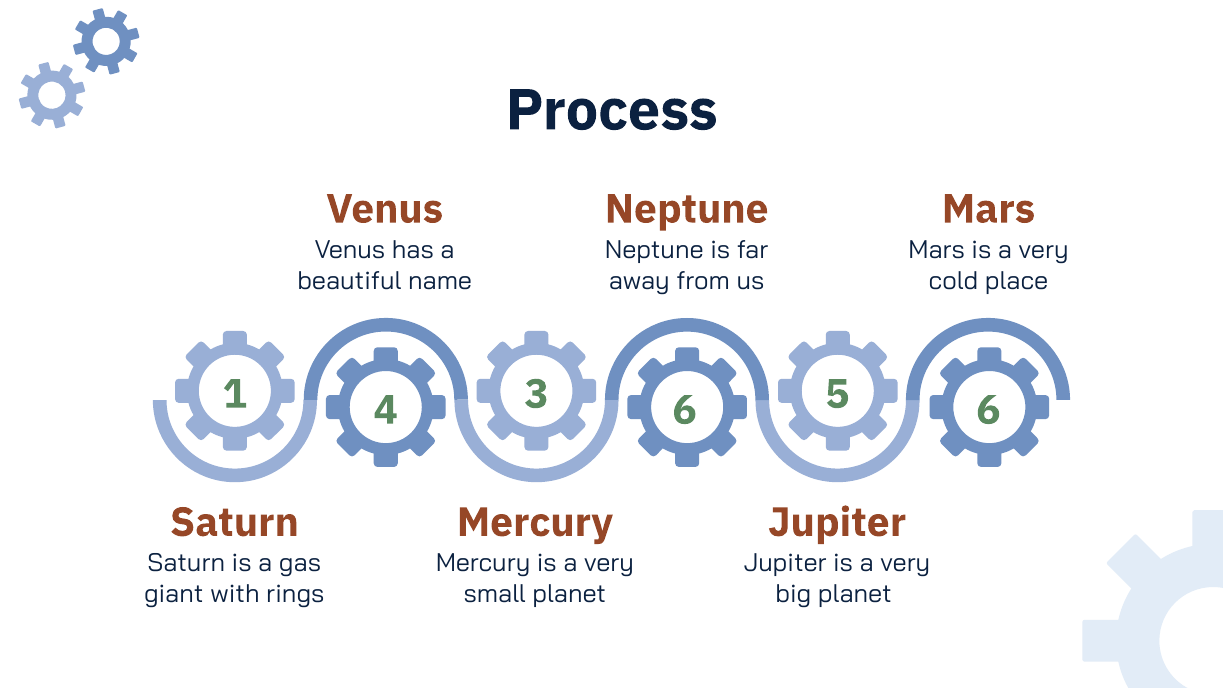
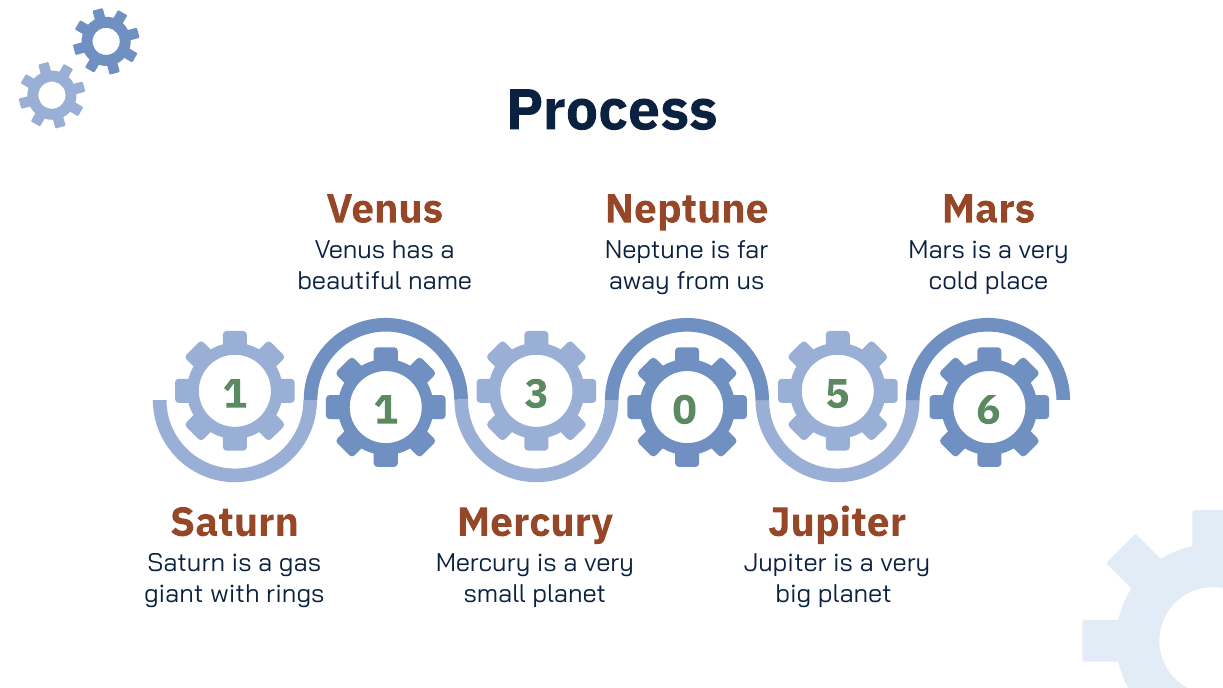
1 4: 4 -> 1 (386, 410)
3 6: 6 -> 0 (685, 410)
